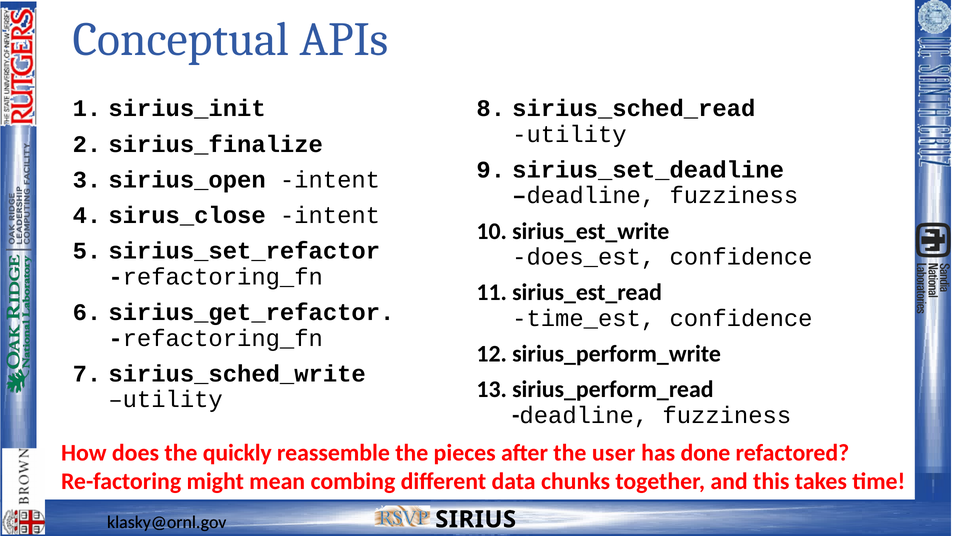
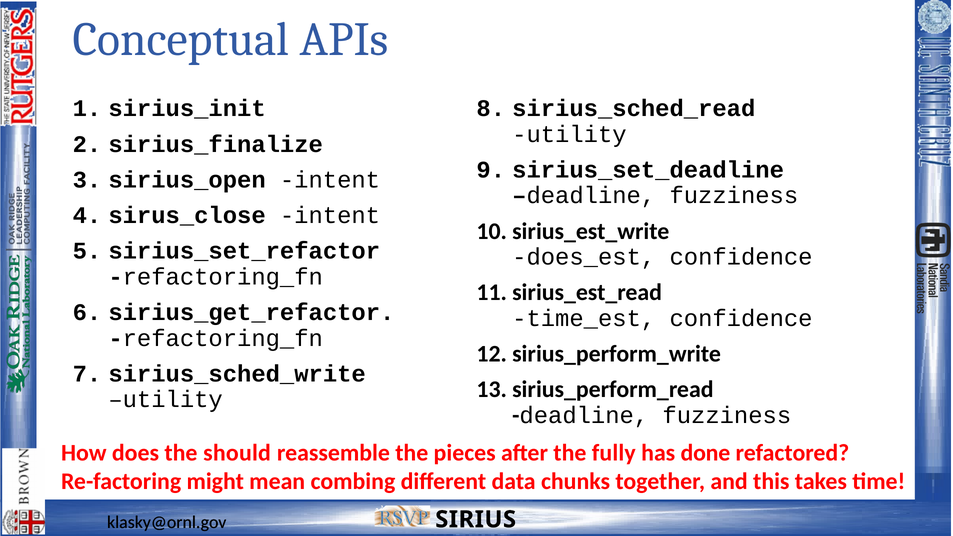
quickly: quickly -> should (237, 453)
user: user -> fully (614, 453)
